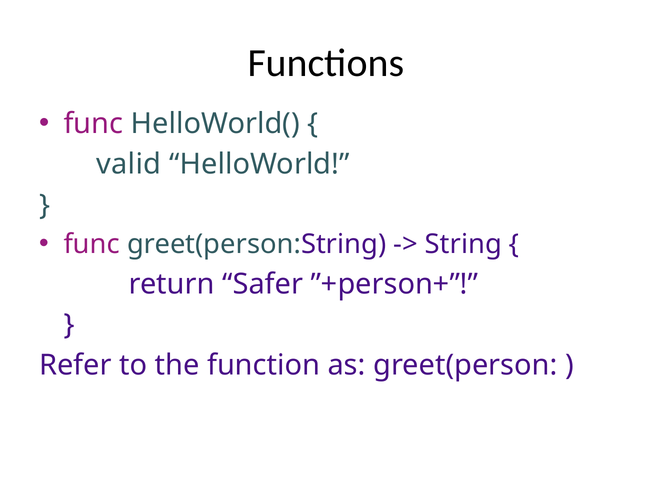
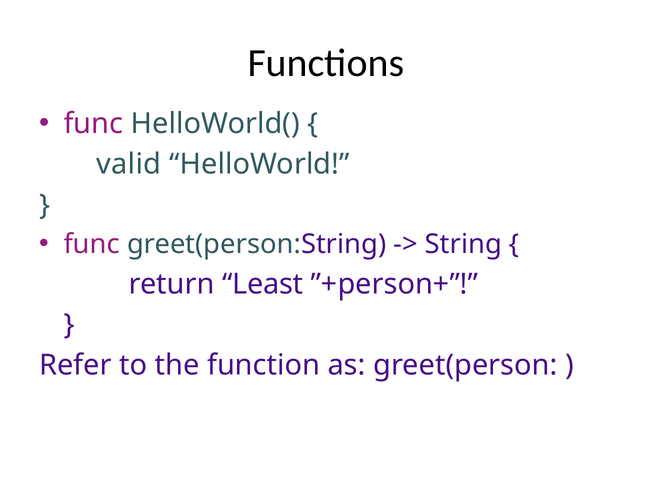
Safer: Safer -> Least (263, 284)
